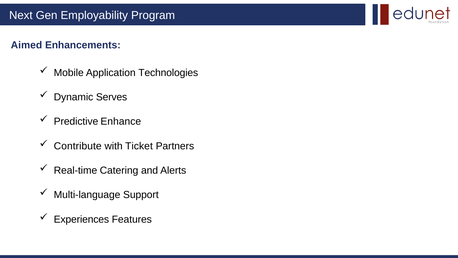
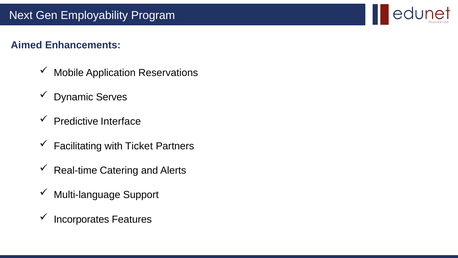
Technologies: Technologies -> Reservations (168, 73)
Enhance: Enhance -> Interface (121, 121)
Contribute: Contribute -> Facilitating (78, 146)
Experiences: Experiences -> Incorporates (81, 219)
